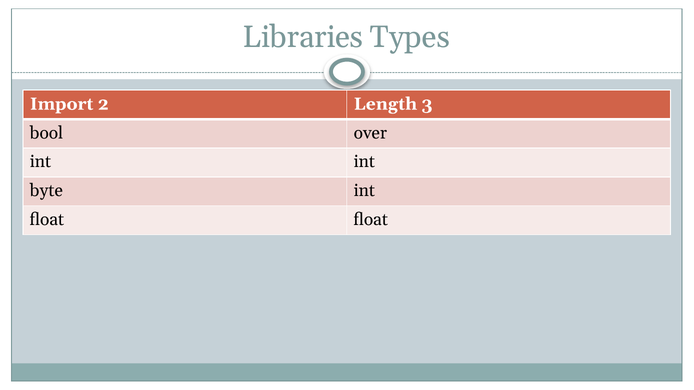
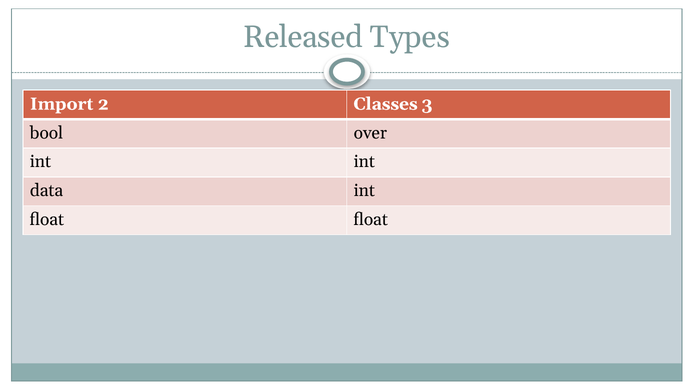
Libraries: Libraries -> Released (303, 37)
Length: Length -> Classes (386, 104)
byte: byte -> data (46, 191)
